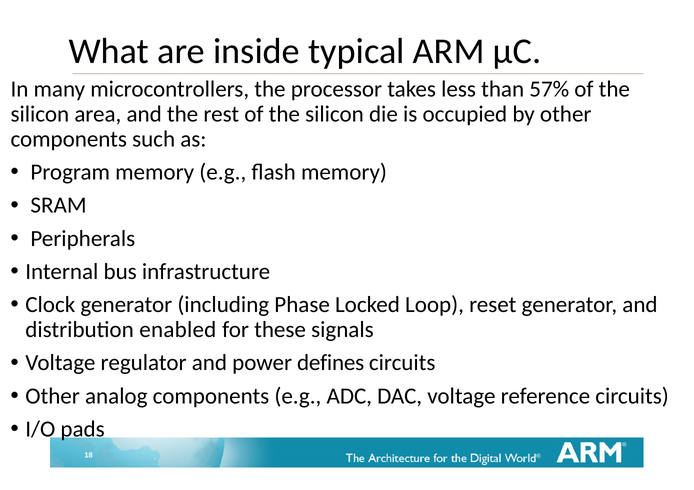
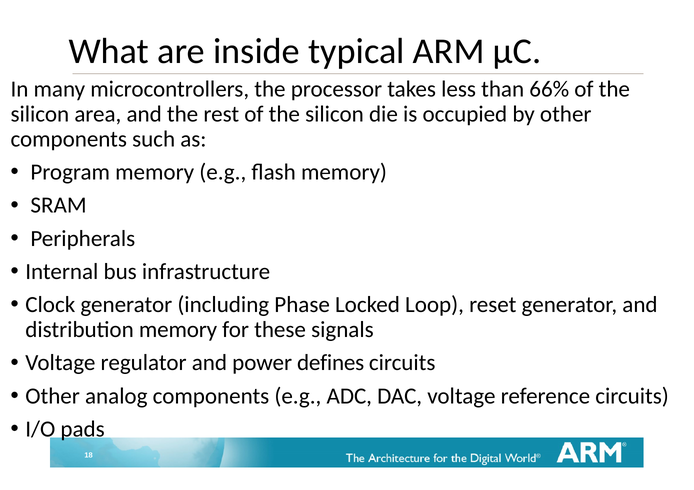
57%: 57% -> 66% (549, 89)
distribution enabled: enabled -> memory (178, 330)
